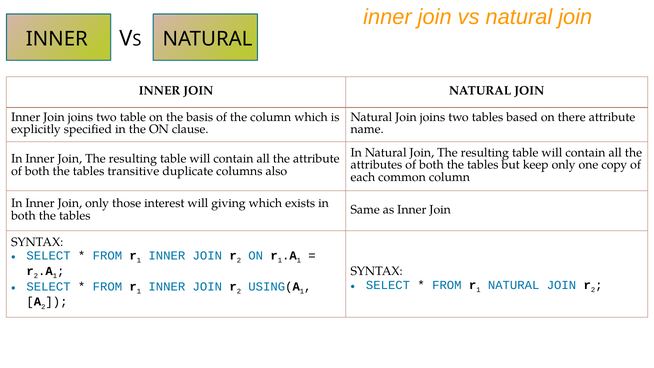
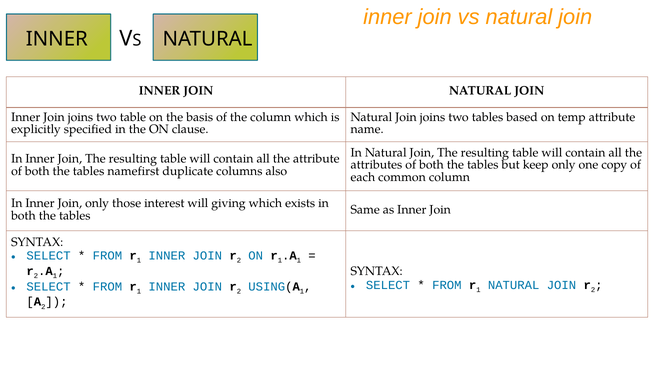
there: there -> temp (572, 117)
transitive: transitive -> namefirst (133, 171)
